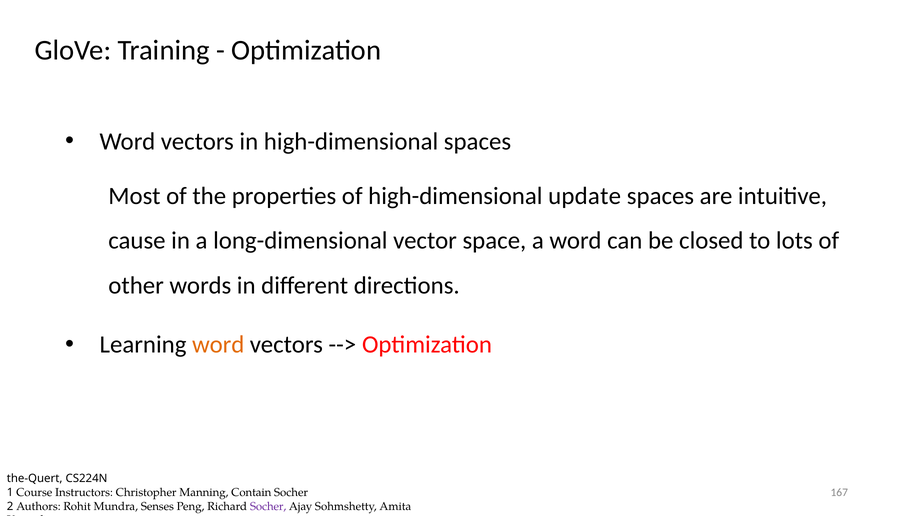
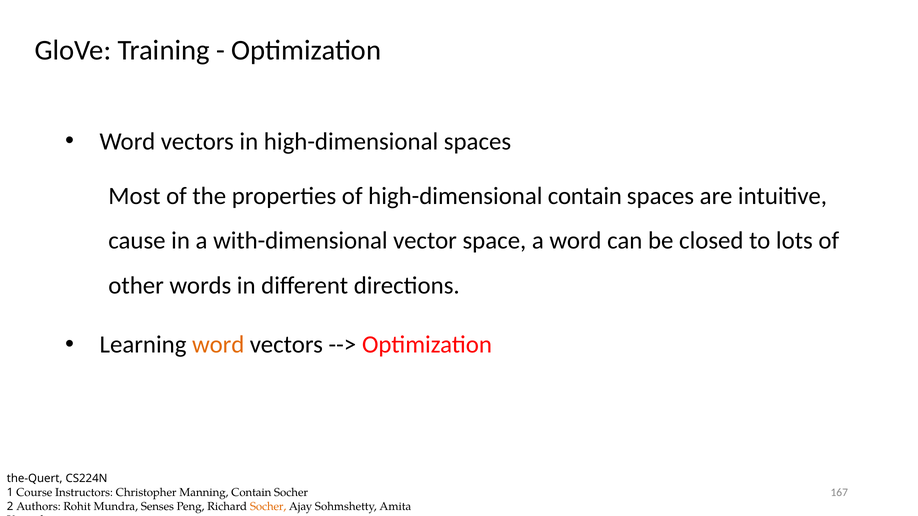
high-dimensional update: update -> contain (585, 196)
long-dimensional: long-dimensional -> with-dimensional (300, 241)
Socher colour: purple -> orange (268, 507)
